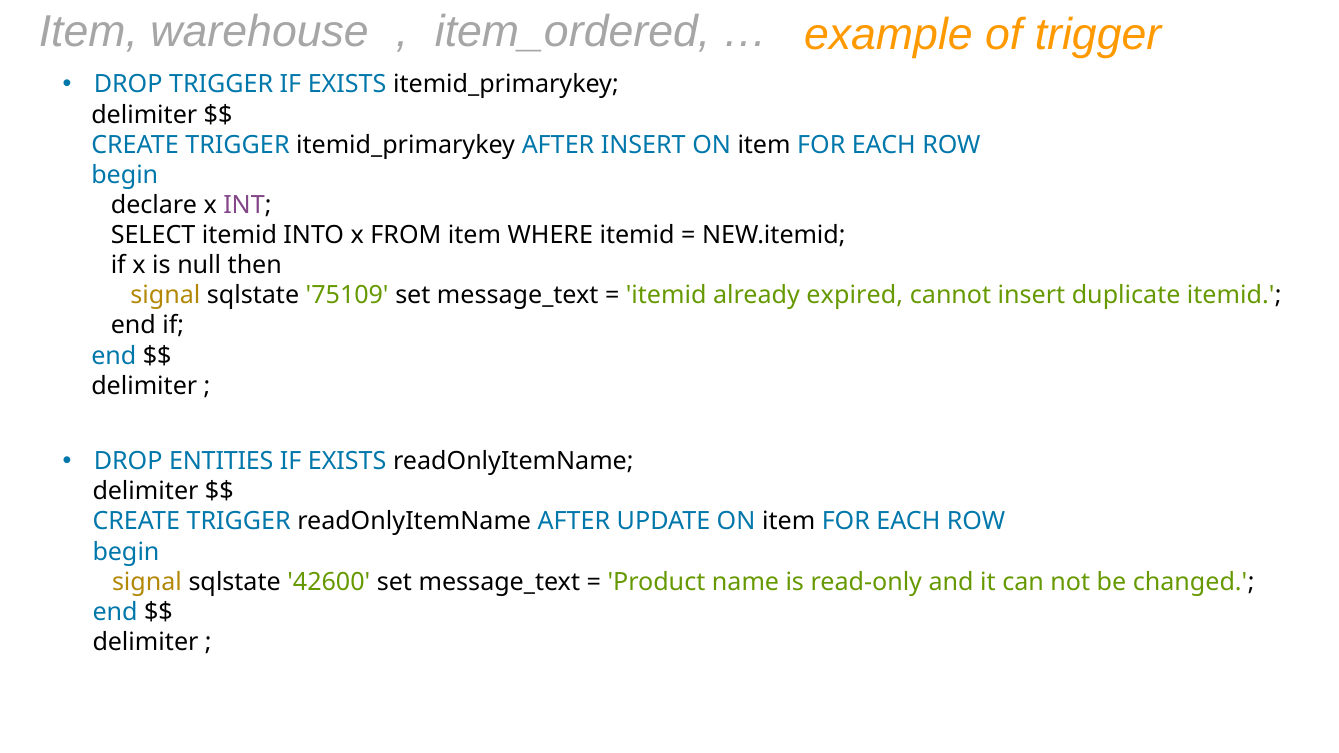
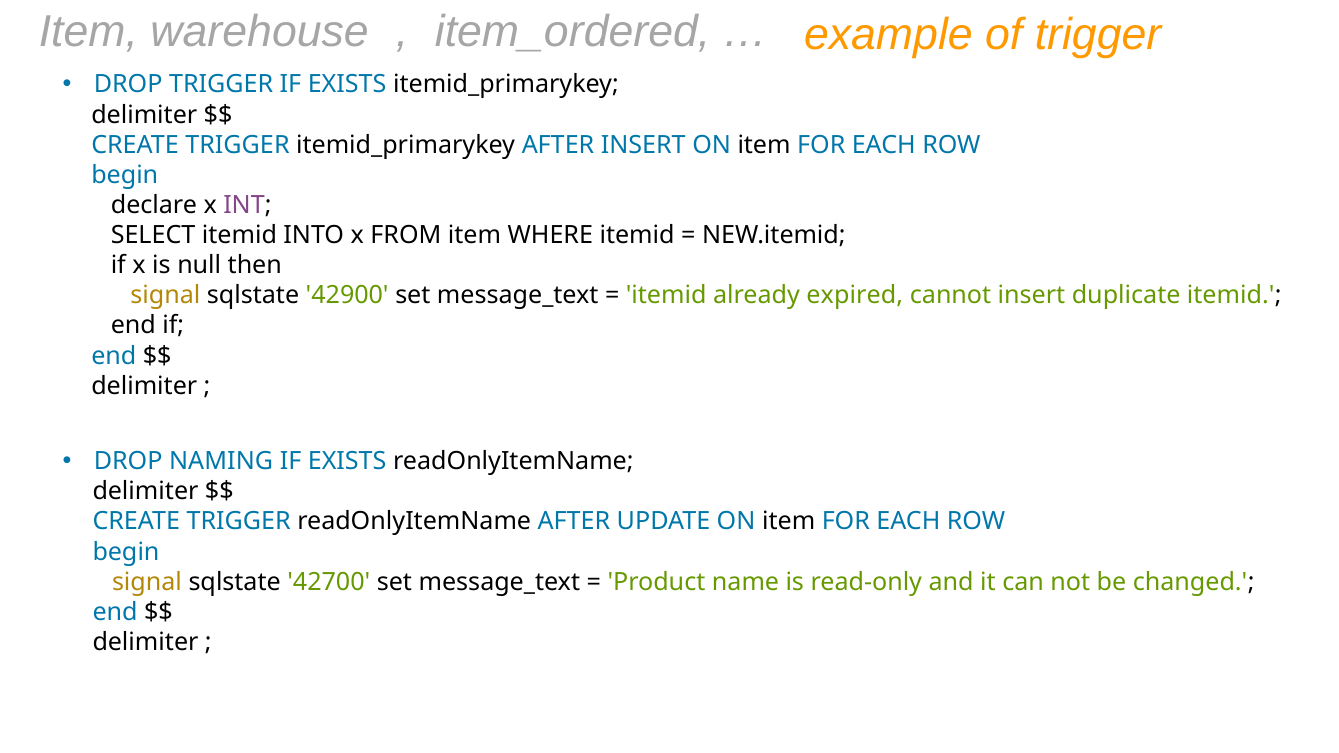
75109: 75109 -> 42900 (347, 296)
ENTITIES: ENTITIES -> NAMING (221, 462)
42600: 42600 -> 42700 (329, 582)
